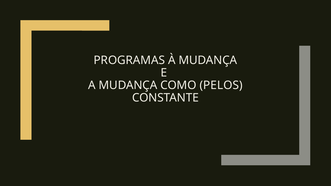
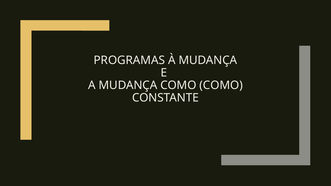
COMO PELOS: PELOS -> COMO (221, 85)
